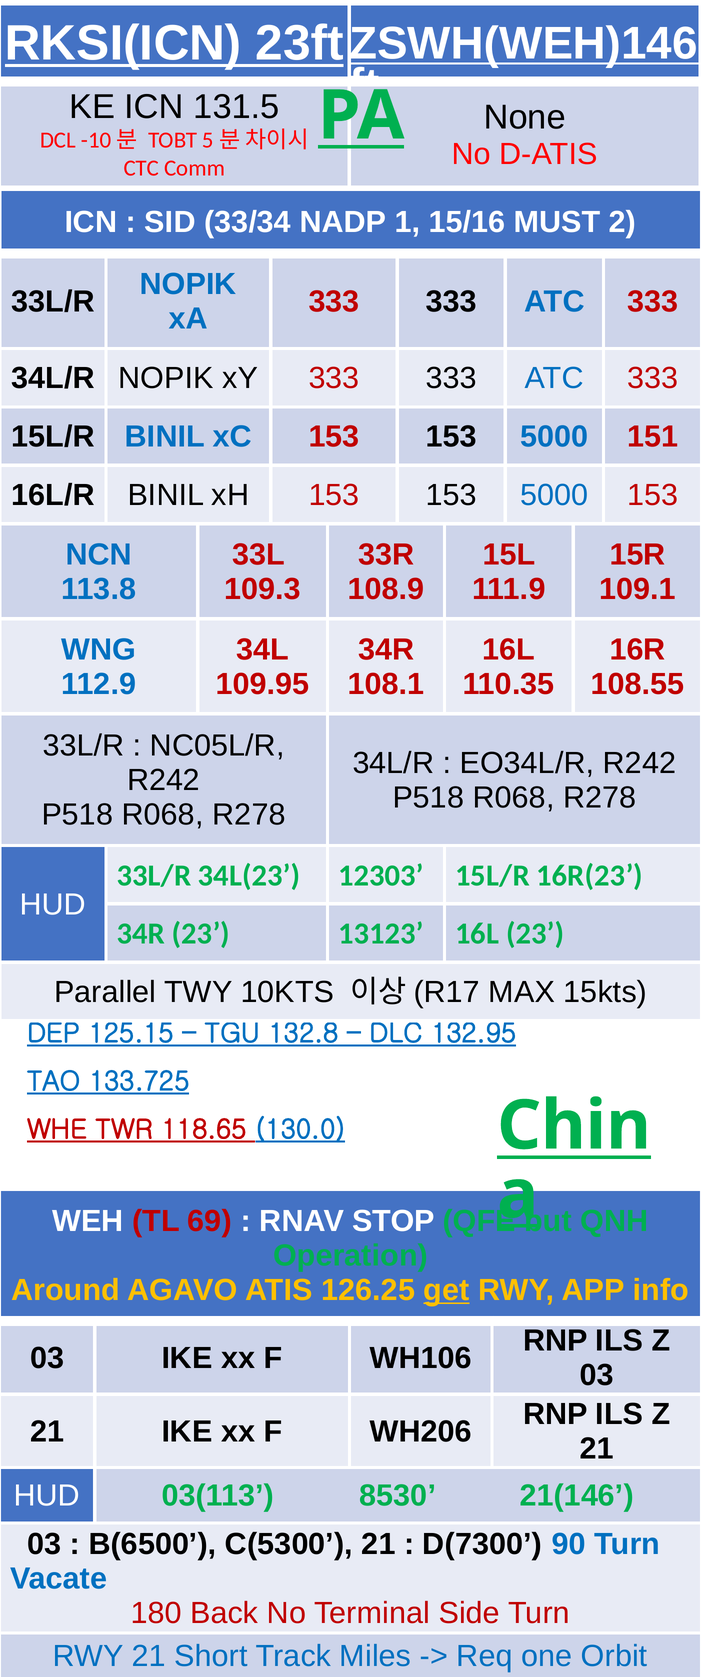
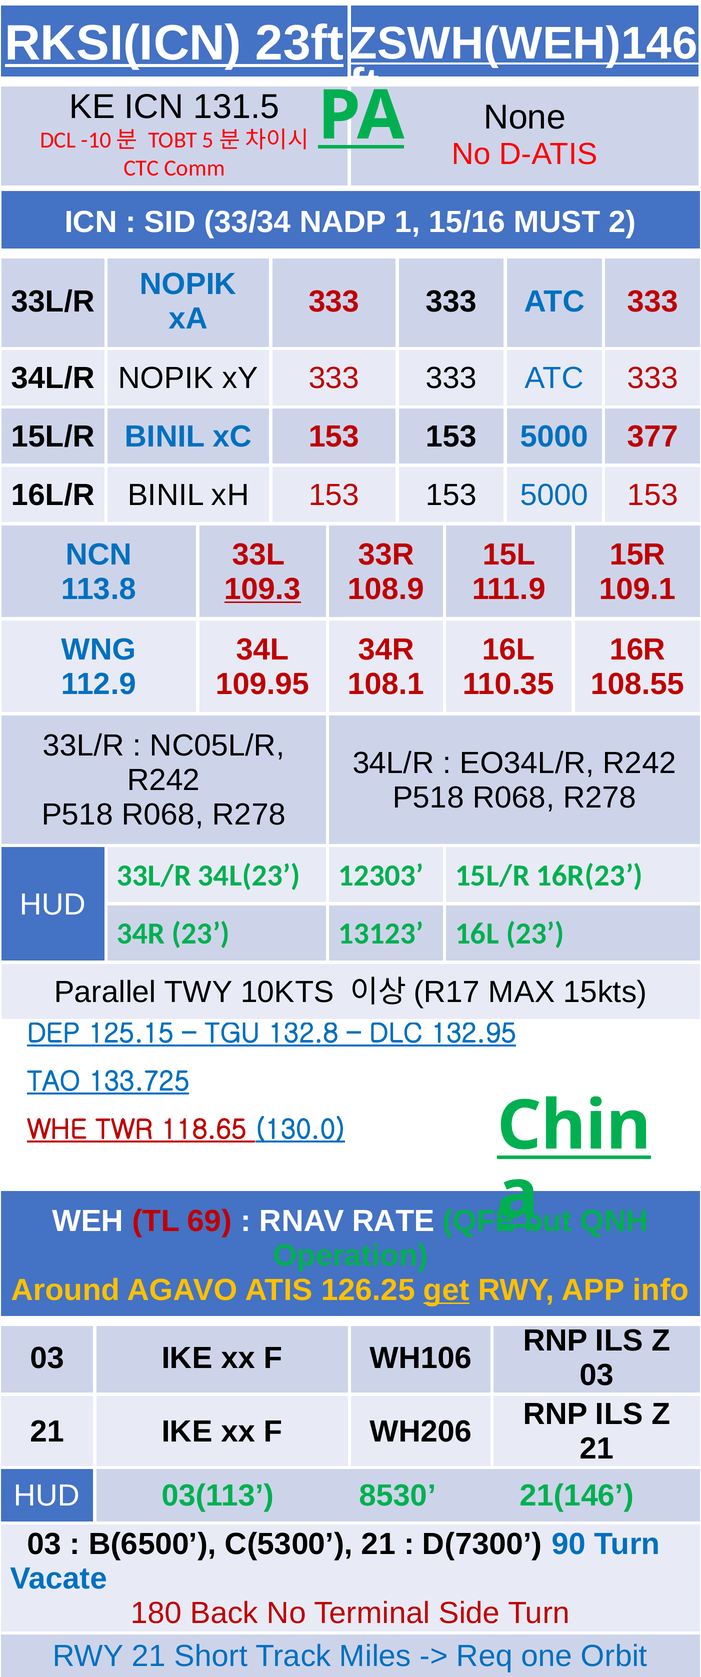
151: 151 -> 377 (653, 437)
109.3 underline: none -> present (263, 589)
STOP: STOP -> RATE (393, 1221)
